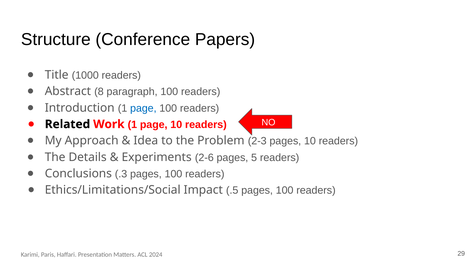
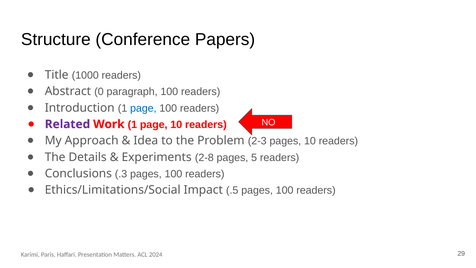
8: 8 -> 0 (99, 92)
Related colour: black -> purple (67, 124)
2-6: 2-6 -> 2-8 (204, 157)
